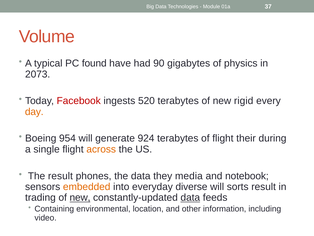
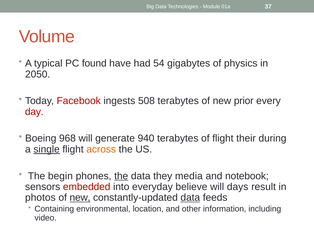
90: 90 -> 54 (159, 63)
2073: 2073 -> 2050 (38, 74)
520: 520 -> 508 (146, 101)
rigid: rigid -> prior (244, 101)
day colour: orange -> red (34, 112)
954: 954 -> 968 (67, 138)
924: 924 -> 940 (146, 138)
single underline: none -> present (47, 149)
The result: result -> begin (60, 176)
the underline: none -> present (121, 176)
embedded colour: orange -> red (87, 186)
diverse: diverse -> believe (191, 186)
sorts: sorts -> days (238, 186)
trading: trading -> photos (40, 197)
